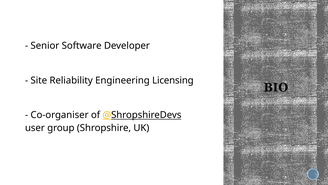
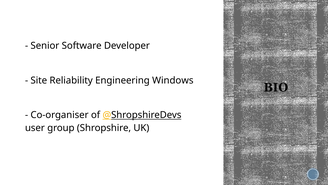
Licensing: Licensing -> Windows (173, 80)
